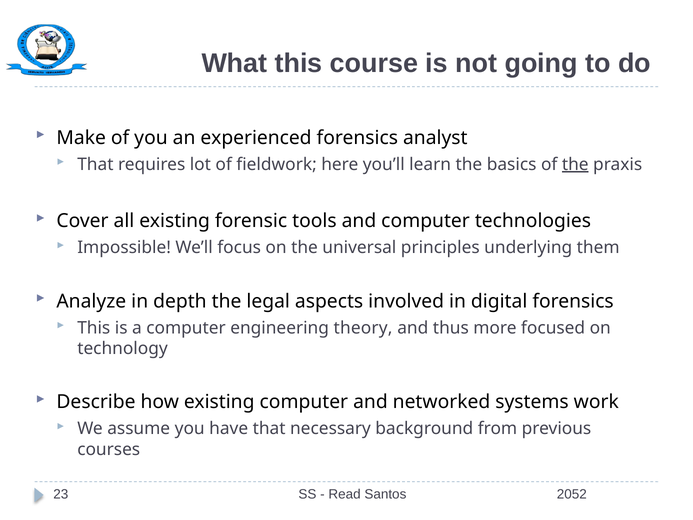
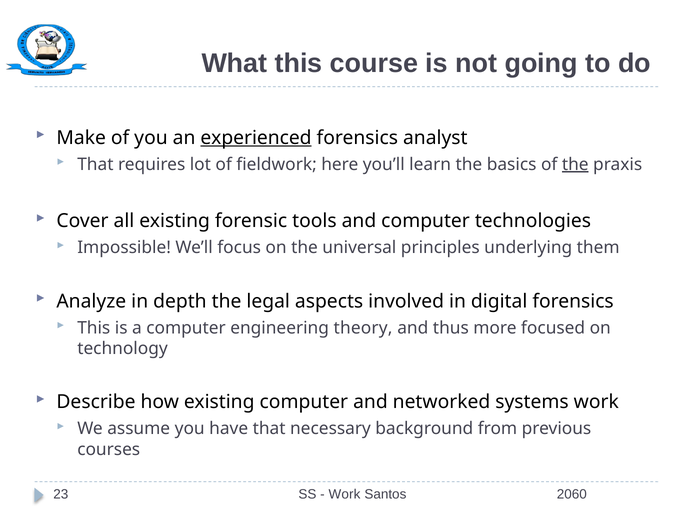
experienced underline: none -> present (256, 138)
Read: Read -> Work (344, 494)
2052: 2052 -> 2060 (572, 494)
